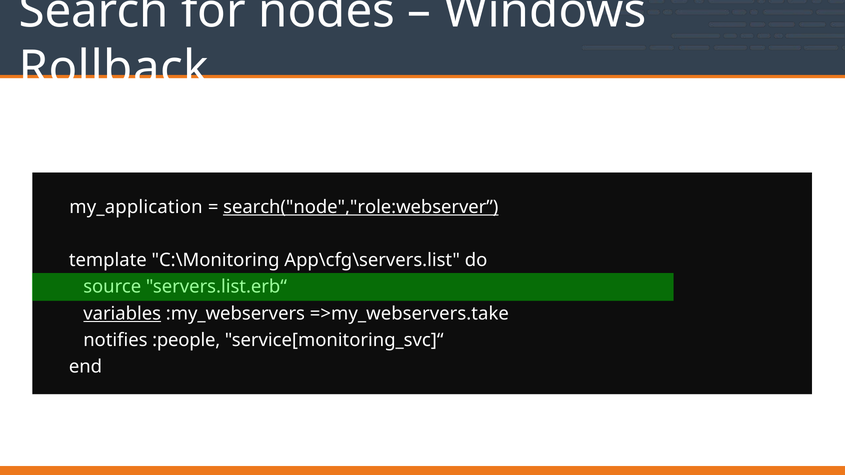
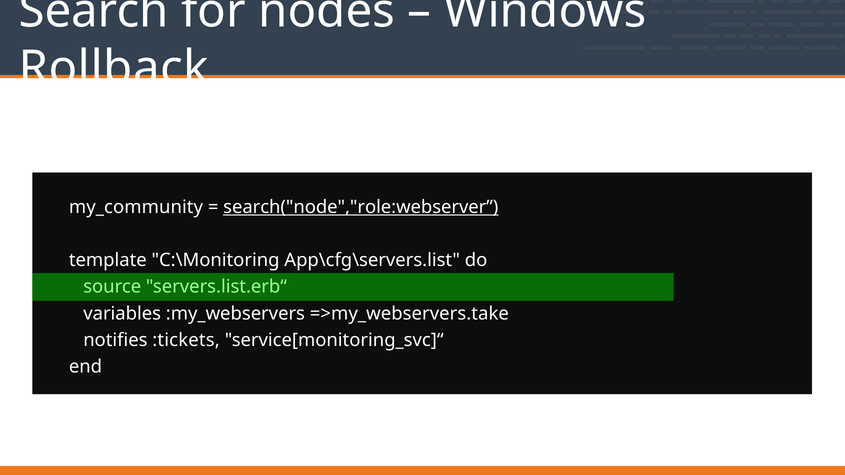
my_application: my_application -> my_community (136, 207)
variables underline: present -> none (122, 314)
:people: :people -> :tickets (186, 340)
